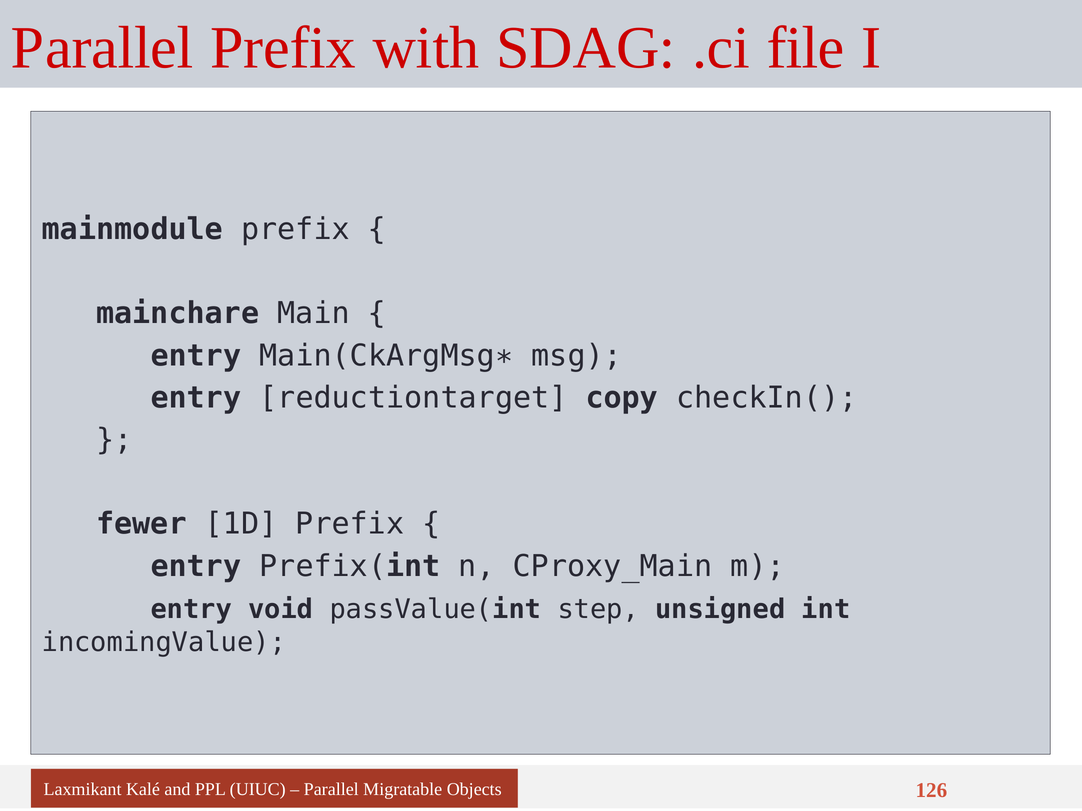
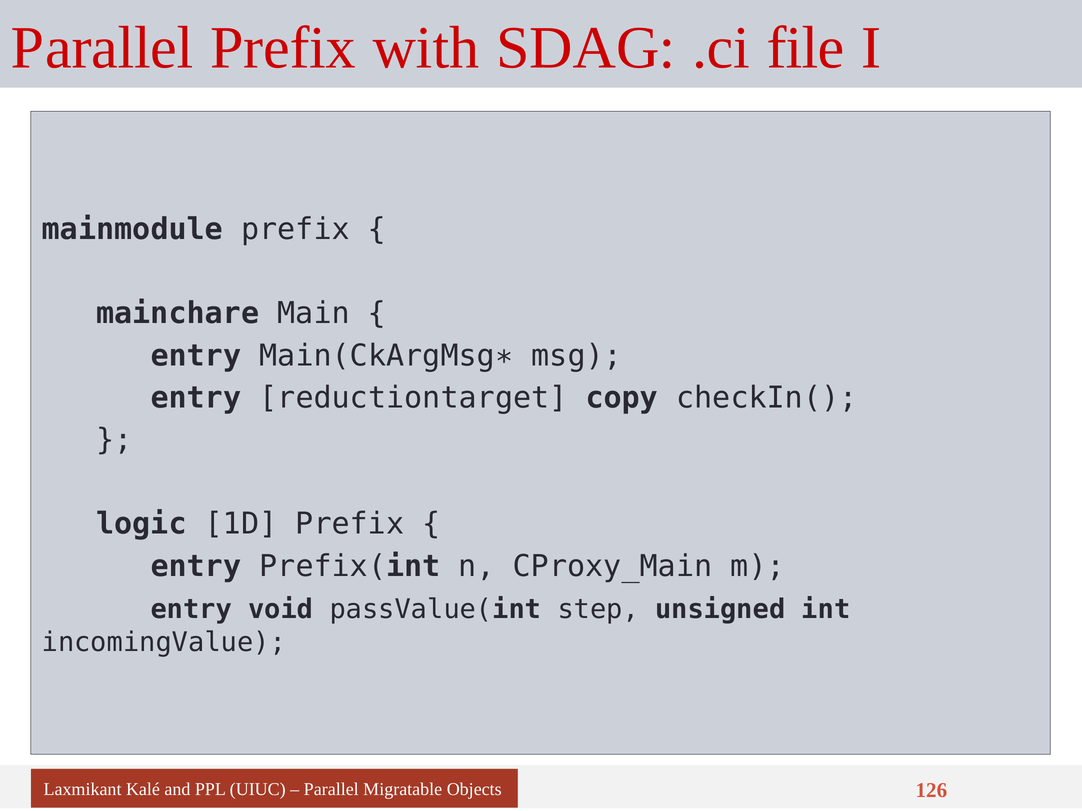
fewer: fewer -> logic (141, 524)
